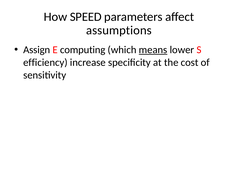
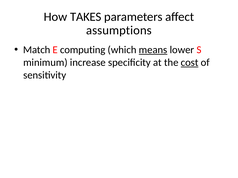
SPEED: SPEED -> TAKES (86, 17)
Assign: Assign -> Match (37, 50)
efficiency: efficiency -> minimum (45, 63)
cost underline: none -> present (190, 63)
